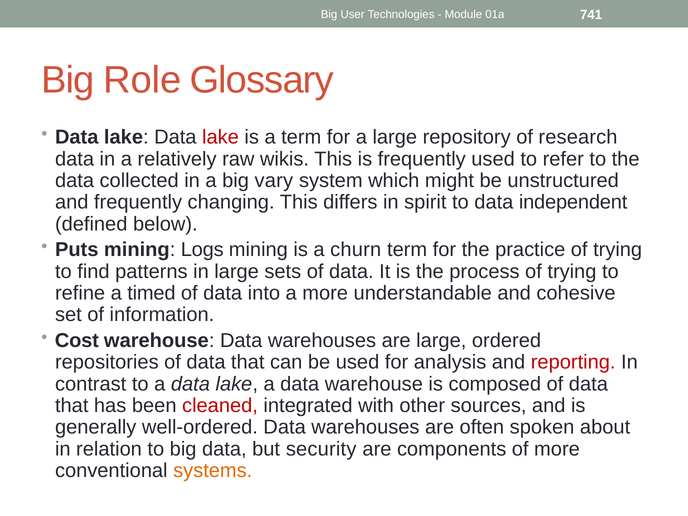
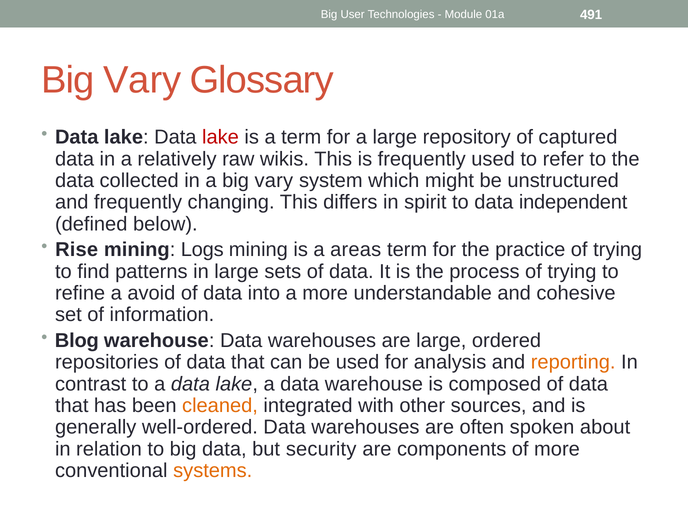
741: 741 -> 491 (591, 15)
Role: Role -> Vary (142, 80)
research: research -> captured (578, 137)
Puts: Puts -> Rise (77, 250)
churn: churn -> areas (356, 250)
timed: timed -> avoid (151, 293)
Cost: Cost -> Blog (77, 341)
reporting colour: red -> orange (573, 362)
cleaned colour: red -> orange (220, 406)
